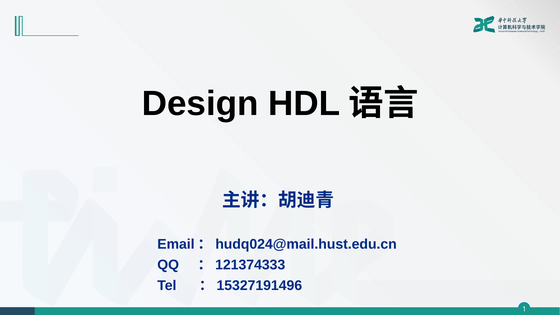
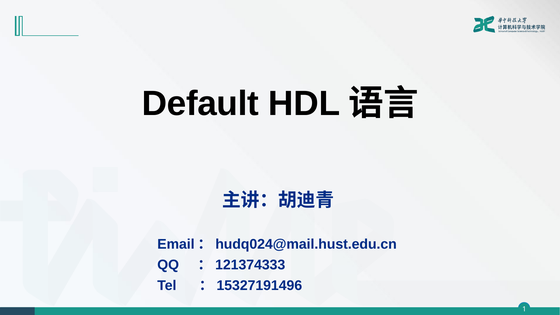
Design: Design -> Default (200, 104)
